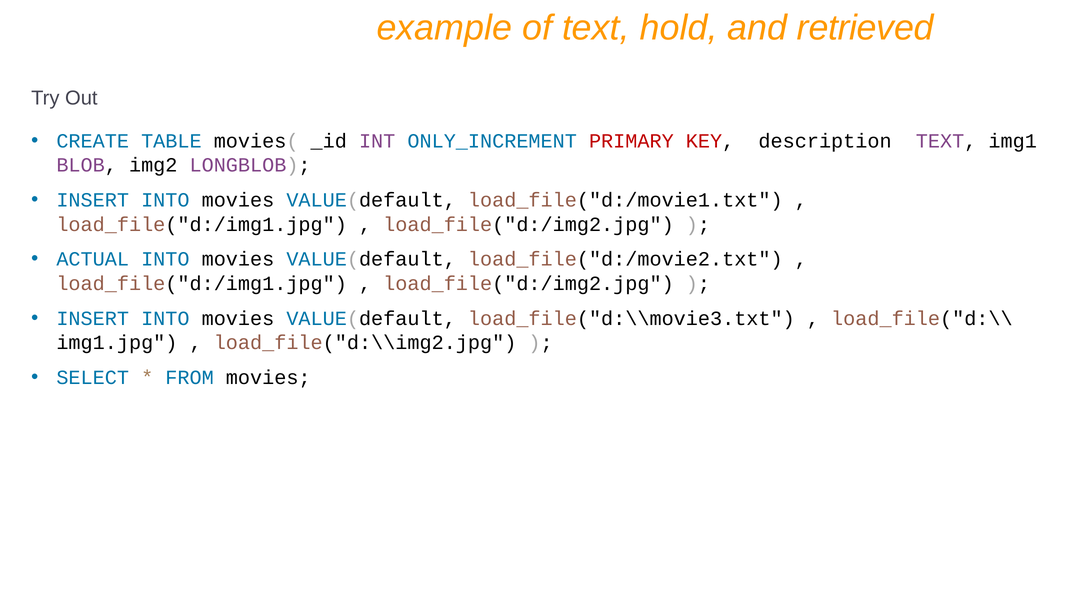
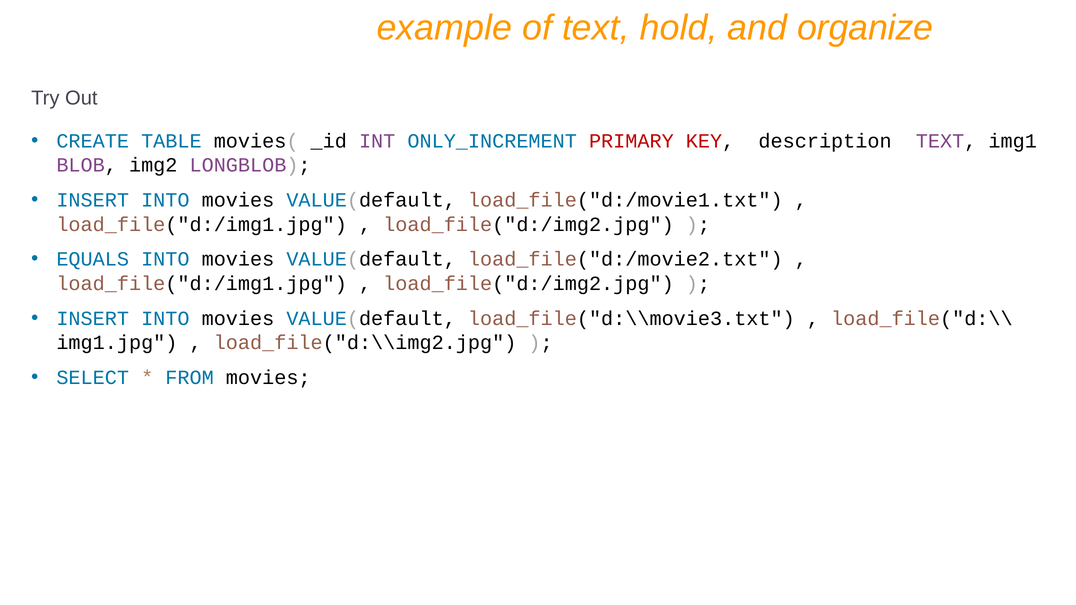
retrieved: retrieved -> organize (865, 28)
ACTUAL: ACTUAL -> EQUALS (93, 259)
